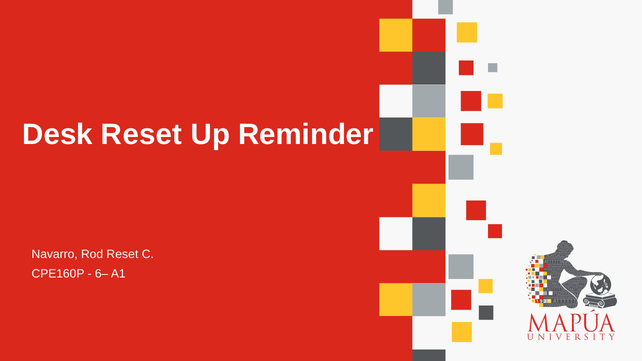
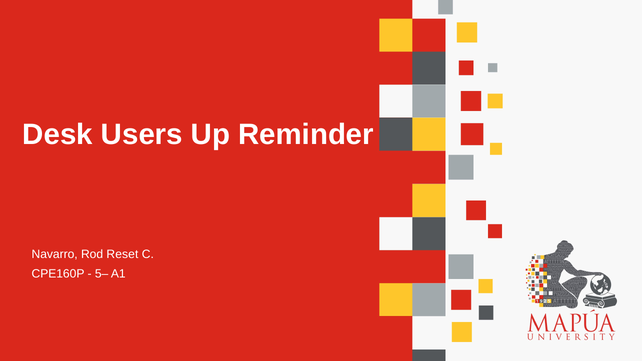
Desk Reset: Reset -> Users (142, 135)
6–: 6– -> 5– (102, 274)
